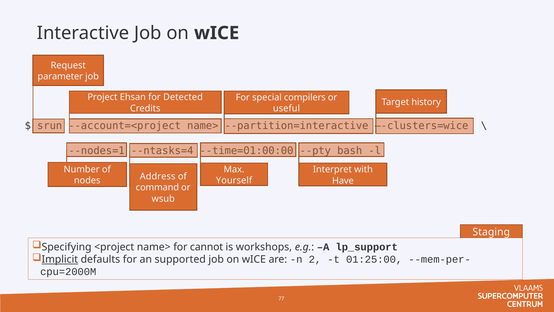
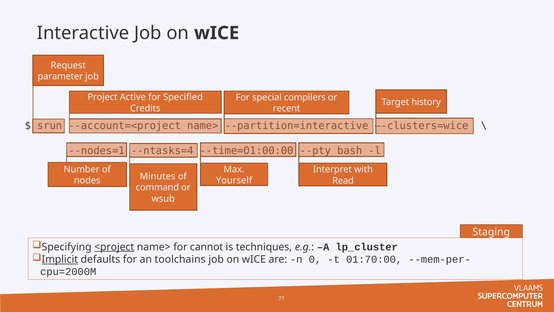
Ehsan: Ehsan -> Active (133, 97)
Detected: Detected -> Specified (183, 97)
useful: useful -> recent (287, 108)
Address: Address -> Minutes (158, 176)
Have: Have -> Read (343, 180)
<project underline: none -> present (114, 247)
workshops: workshops -> techniques (264, 247)
lp_support: lp_support -> lp_cluster (367, 247)
supported: supported -> toolchains (180, 259)
2: 2 -> 0 (315, 259)
01:25:00: 01:25:00 -> 01:70:00 (374, 259)
